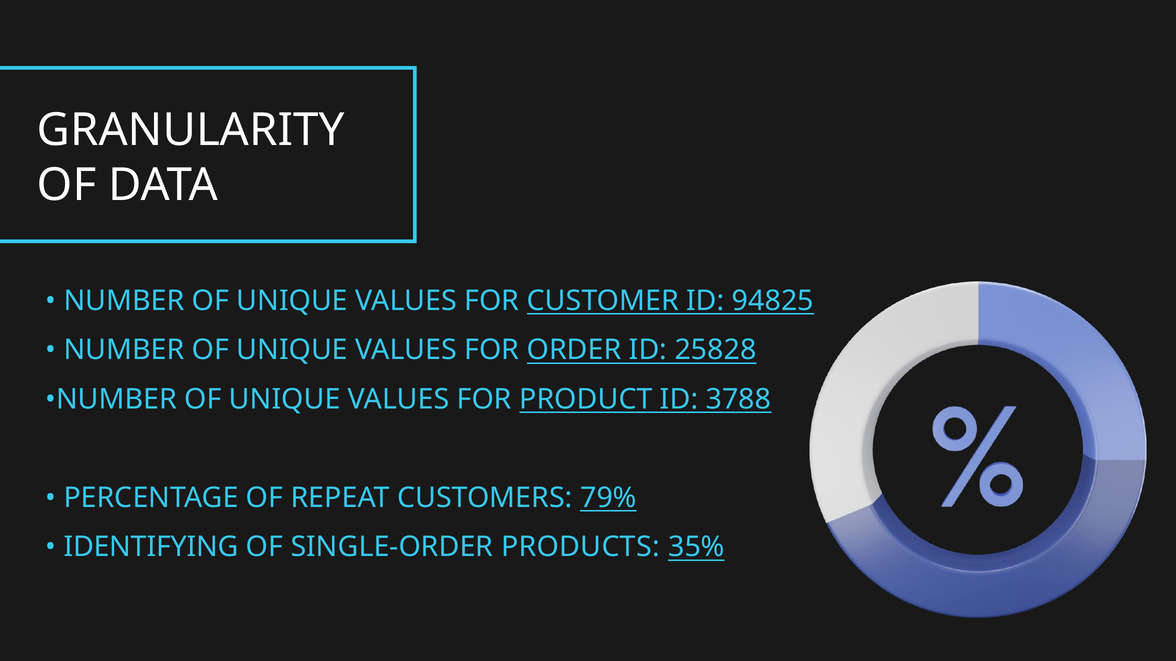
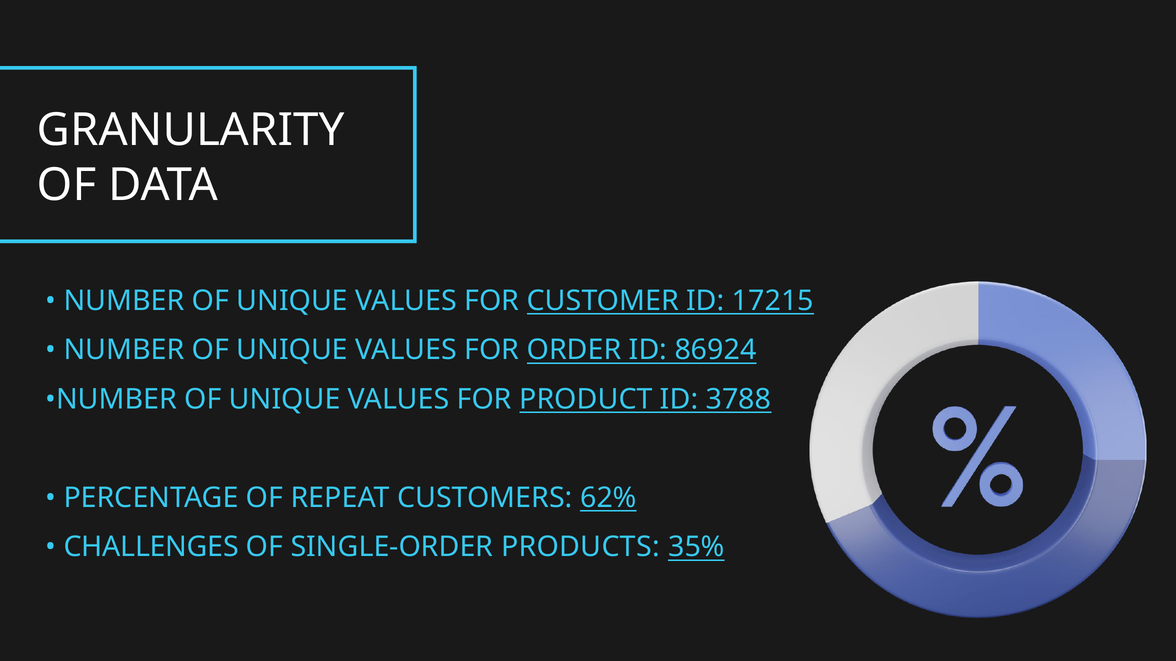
94825: 94825 -> 17215 (773, 301)
25828: 25828 -> 86924 (715, 350)
79%: 79% -> 62% (608, 498)
IDENTIFYING: IDENTIFYING -> CHALLENGES (151, 547)
